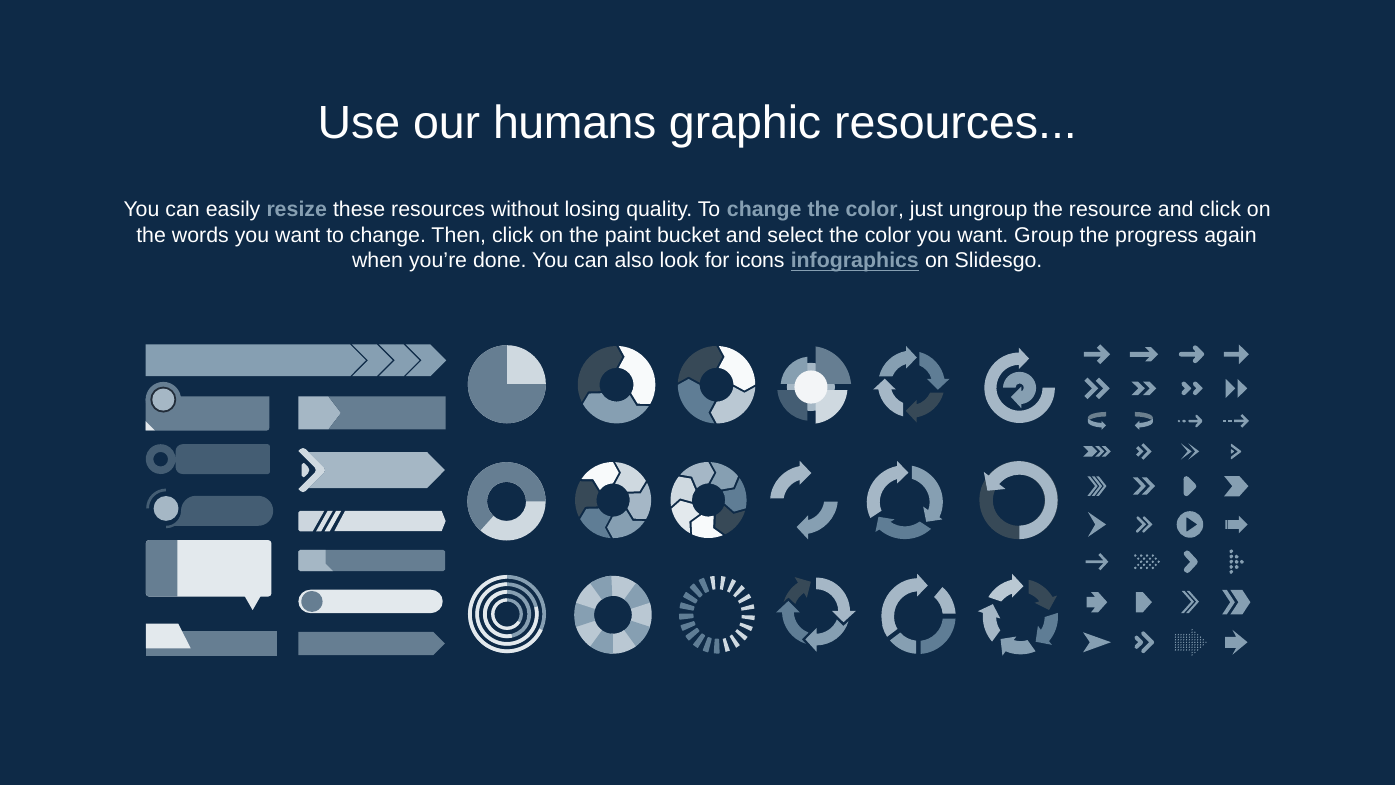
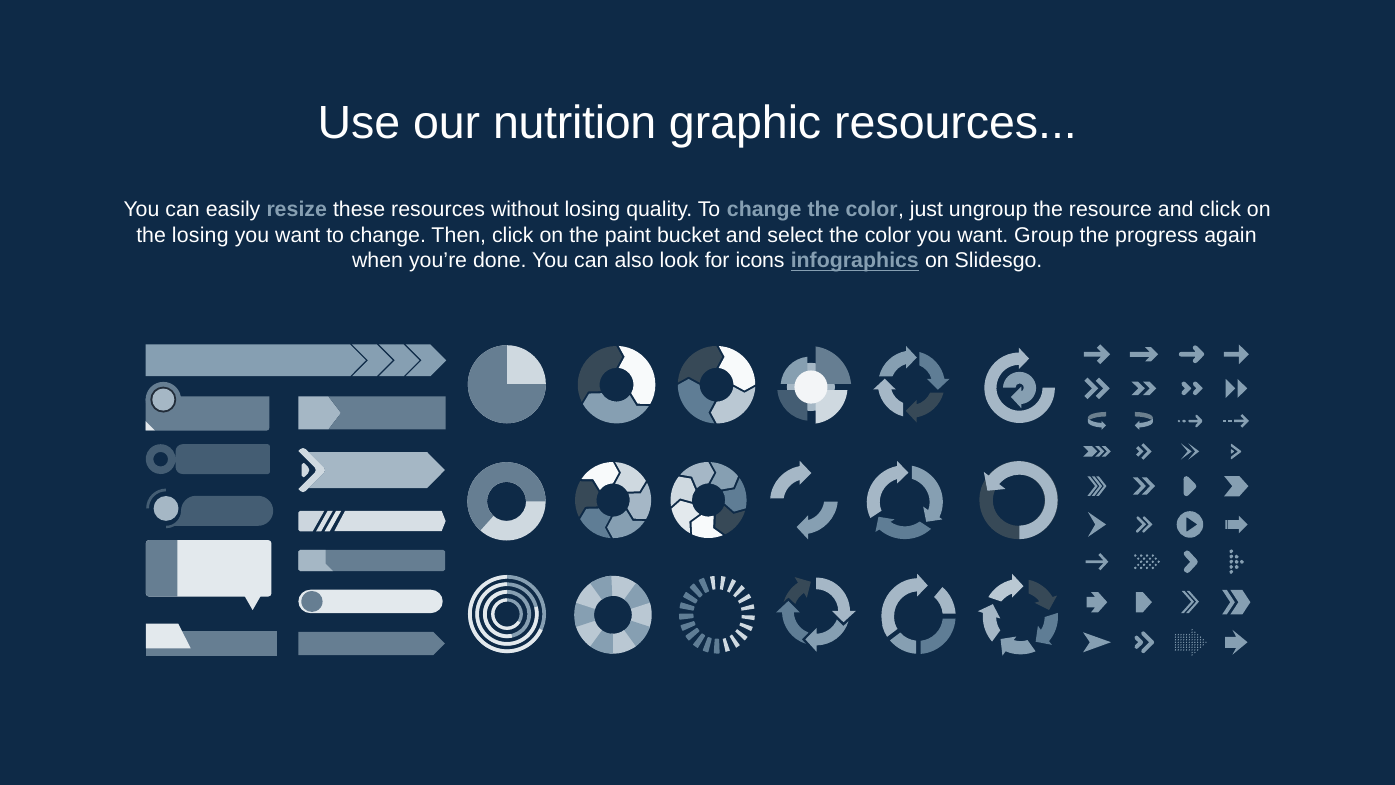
humans: humans -> nutrition (575, 123)
the words: words -> losing (200, 235)
